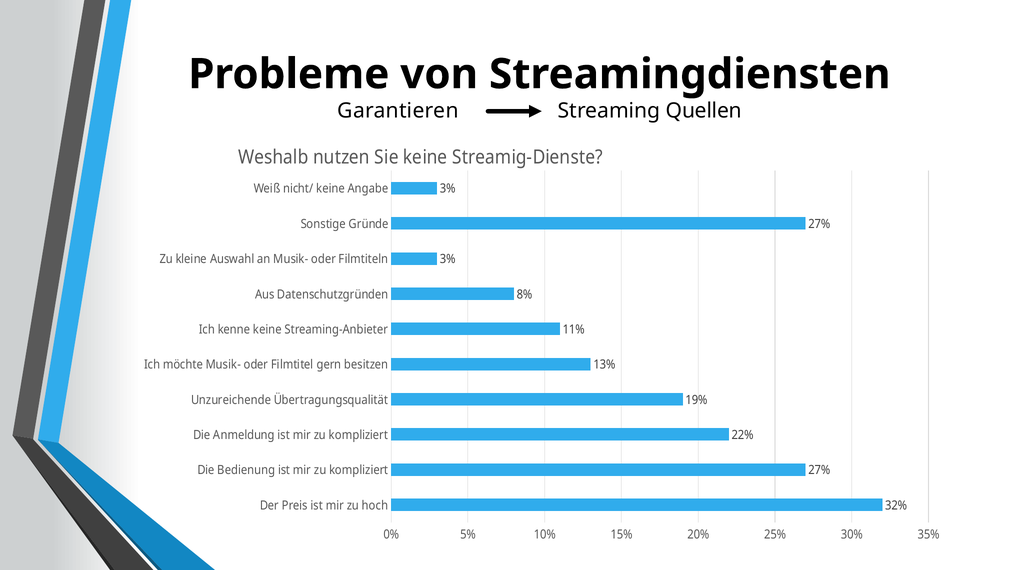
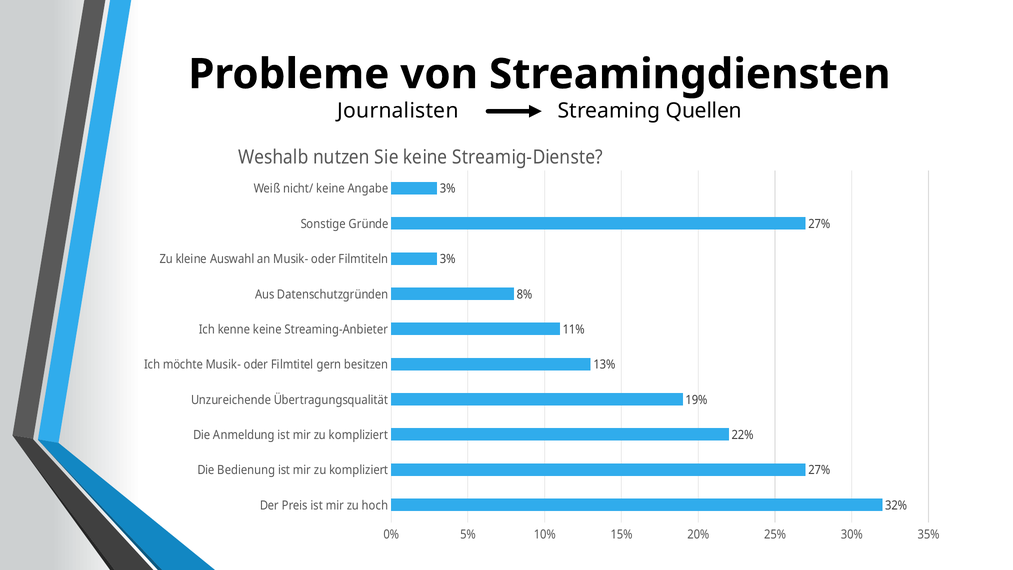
Garantieren: Garantieren -> Journalisten (398, 111)
